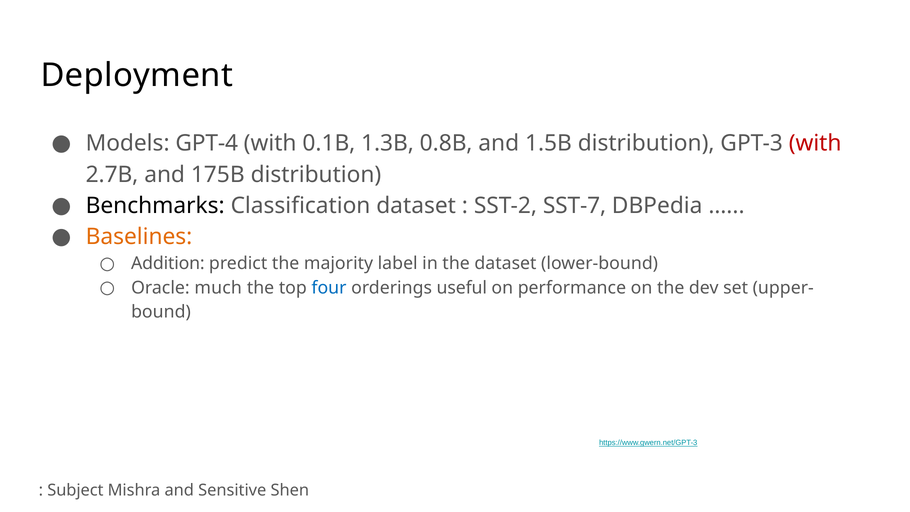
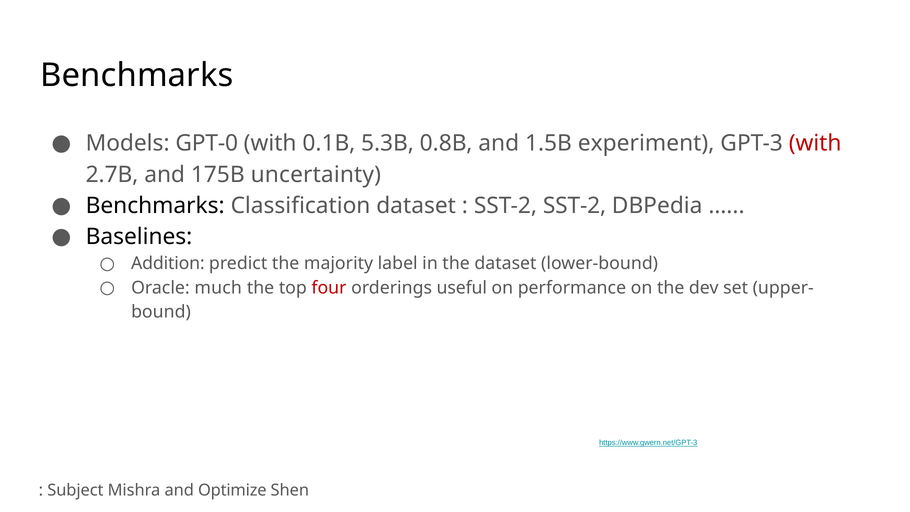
Deployment: Deployment -> Benchmarks (137, 75)
GPT-4: GPT-4 -> GPT-0 (207, 143)
1.3B: 1.3B -> 5.3B (388, 143)
1.5B distribution: distribution -> experiment (646, 143)
175B distribution: distribution -> uncertainty (316, 174)
SST-2 SST-7: SST-7 -> SST-2 (575, 206)
Baselines colour: orange -> black (139, 237)
four colour: blue -> red (329, 288)
Sensitive: Sensitive -> Optimize (232, 490)
